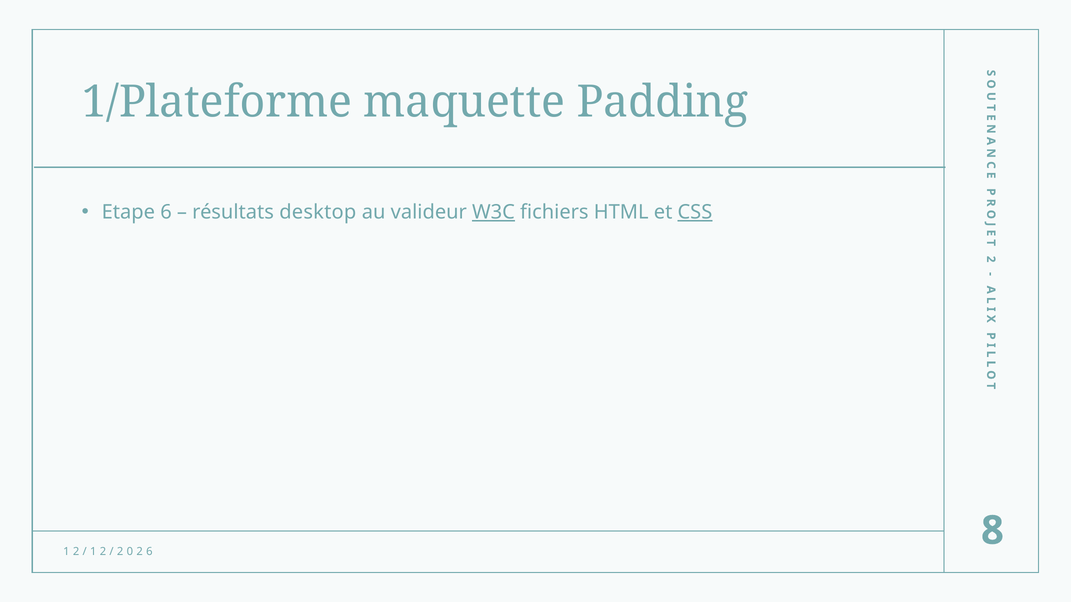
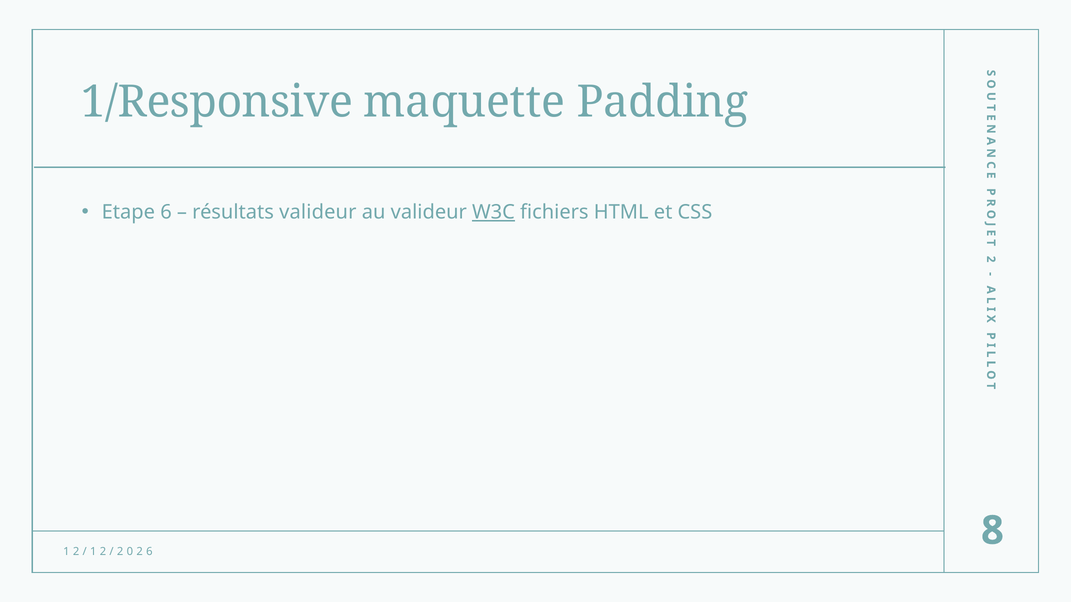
1/Plateforme: 1/Plateforme -> 1/Responsive (217, 102)
résultats desktop: desktop -> valideur (318, 212)
CSS underline: present -> none (695, 212)
